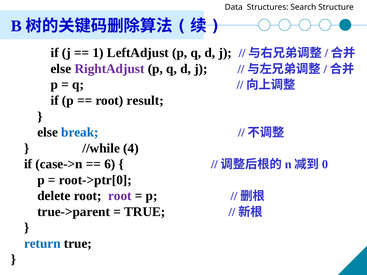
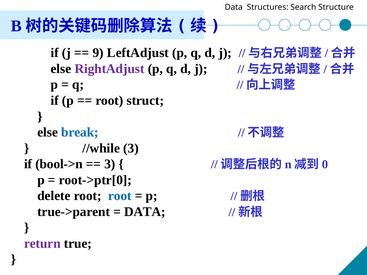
1: 1 -> 9 (98, 53)
result: result -> struct (145, 101)
//while 4: 4 -> 3 (131, 148)
case->n: case->n -> bool->n (59, 164)
6: 6 -> 3 (110, 164)
root colour: purple -> blue (120, 196)
TRUE: TRUE -> DATA (145, 212)
return colour: blue -> purple (42, 244)
